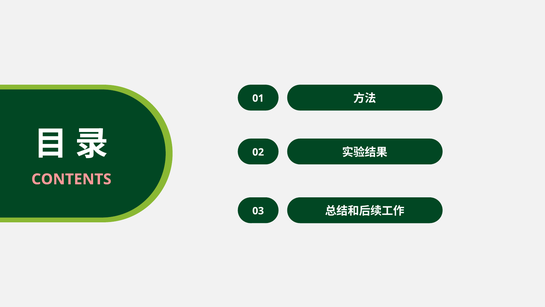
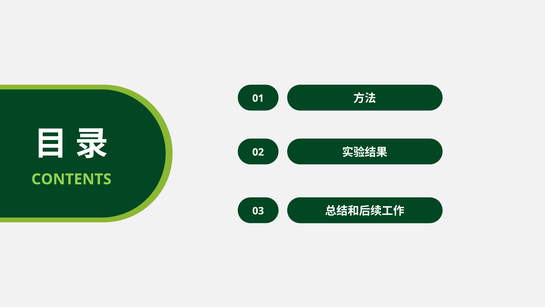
CONTENTS colour: pink -> light green (71, 179)
